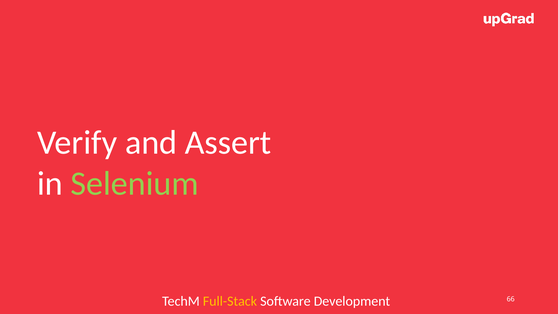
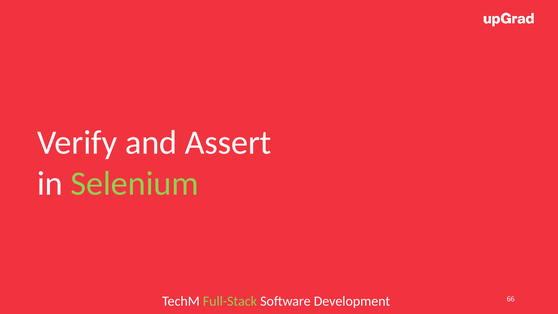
Full-Stack colour: yellow -> light green (230, 301)
